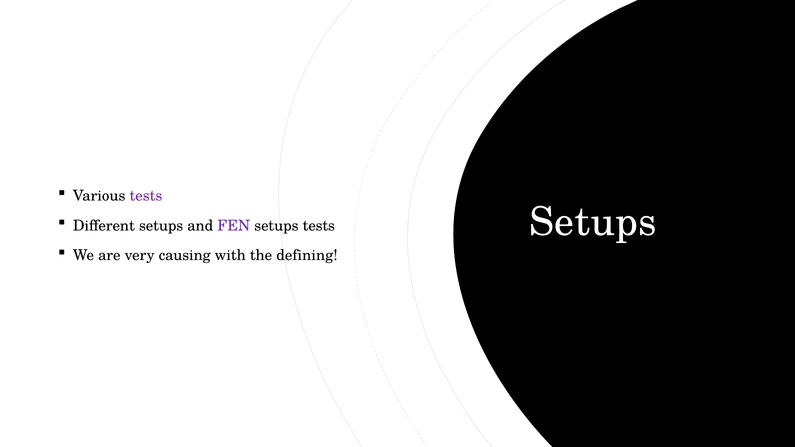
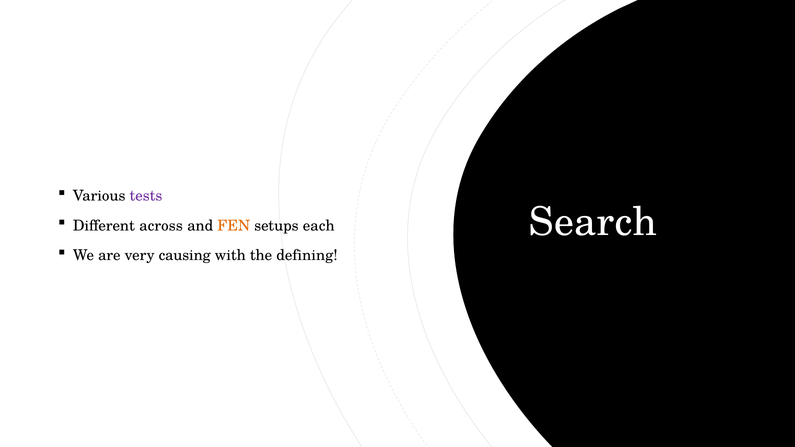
Setups: Setups -> Search (593, 222)
Different setups: setups -> across (161, 226)
FEN colour: purple -> orange (234, 226)
setups tests: tests -> each (319, 226)
